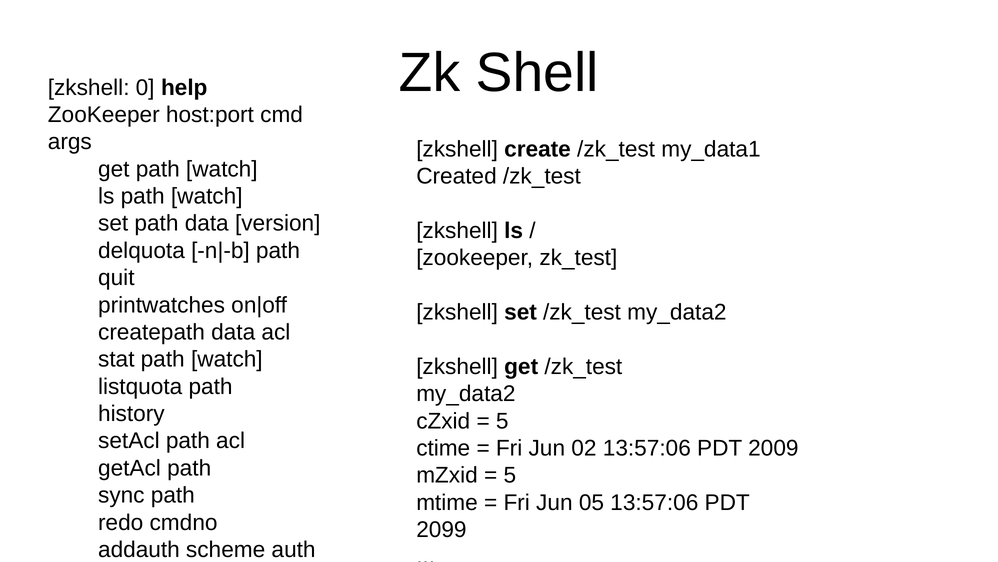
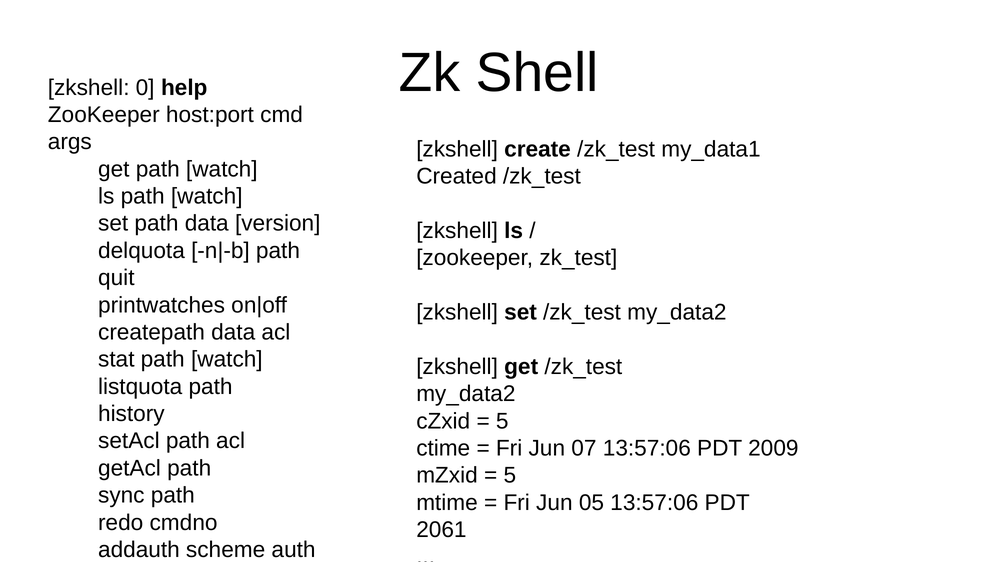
02: 02 -> 07 (584, 448)
2099: 2099 -> 2061 (441, 529)
